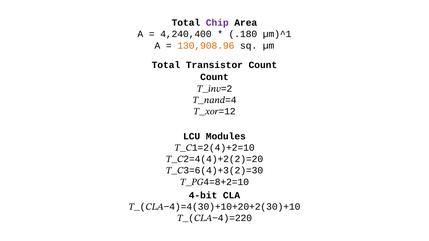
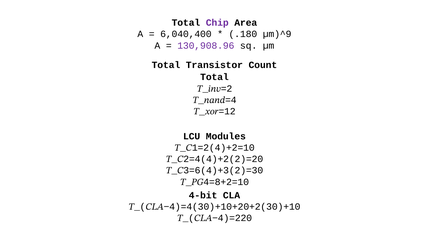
4,240,400: 4,240,400 -> 6,040,400 (186, 34)
µm)^1: µm)^1 -> µm)^9 (277, 34)
130,908.96 colour: orange -> purple (206, 46)
Count: Count -> Total (214, 77)
